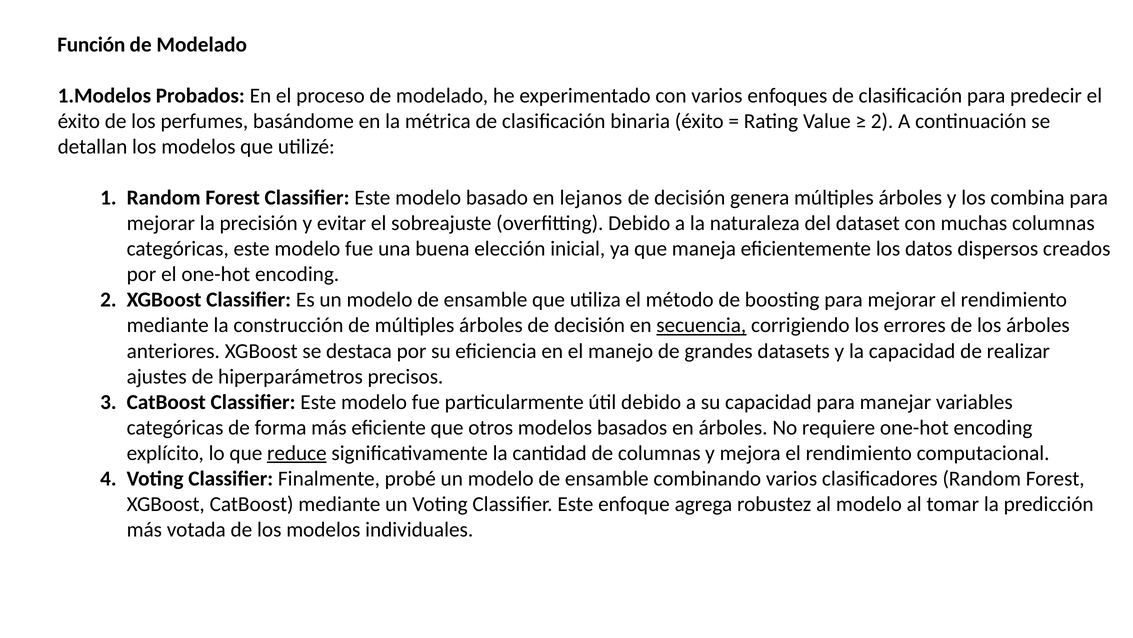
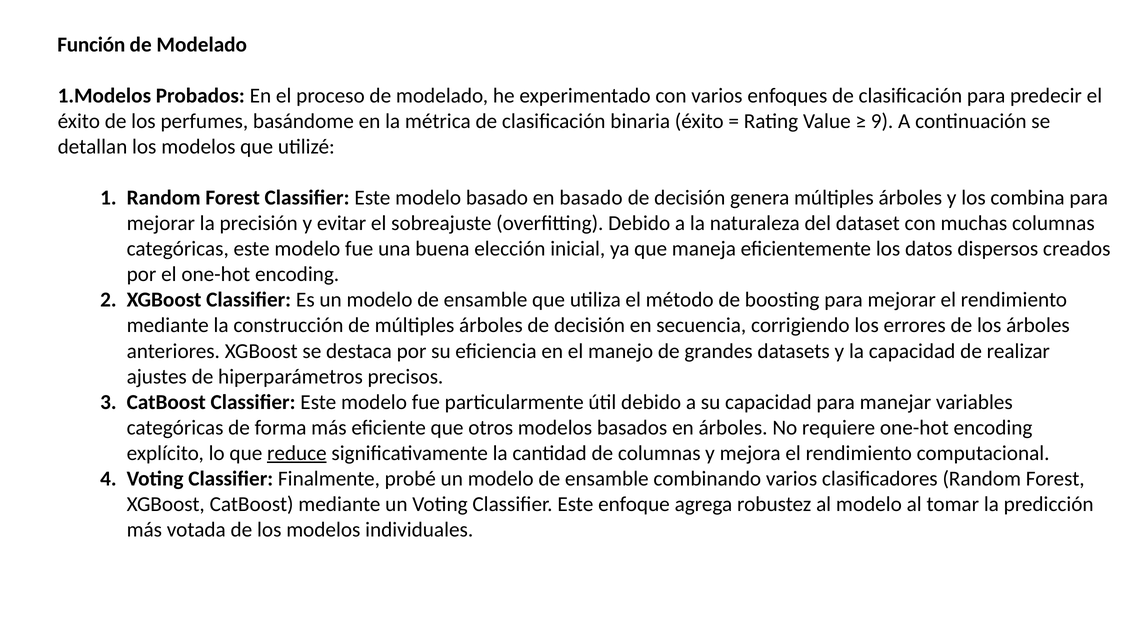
2: 2 -> 9 (882, 121)
en lejanos: lejanos -> basado (591, 198)
secuencia underline: present -> none (701, 325)
